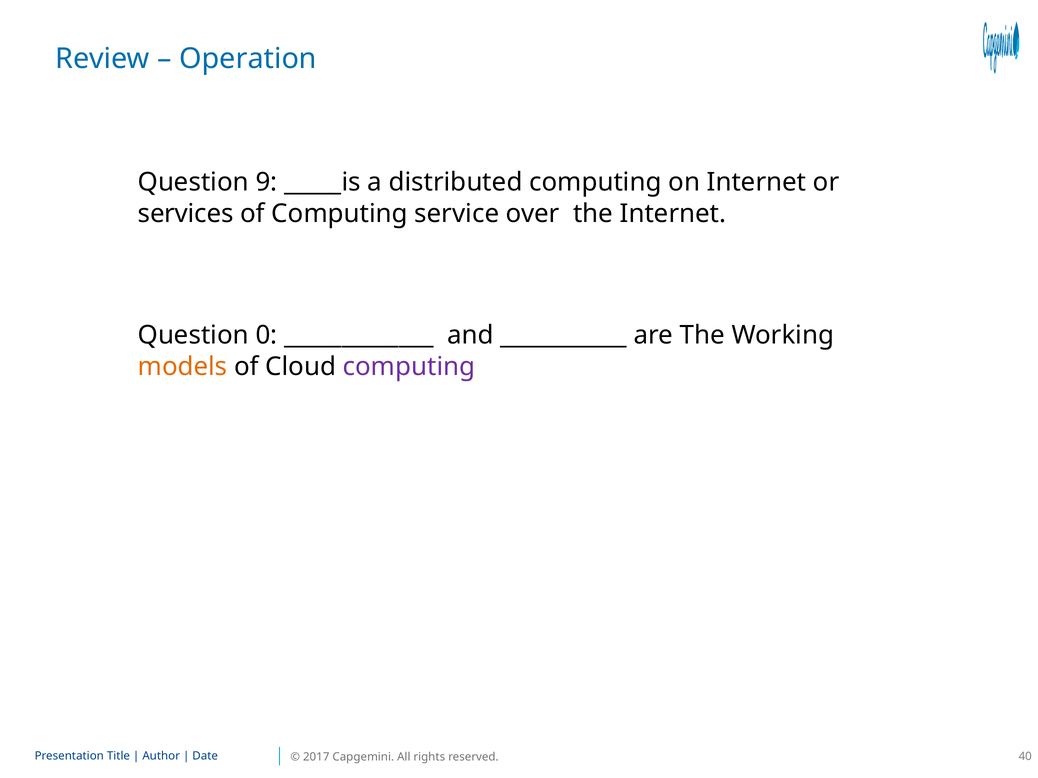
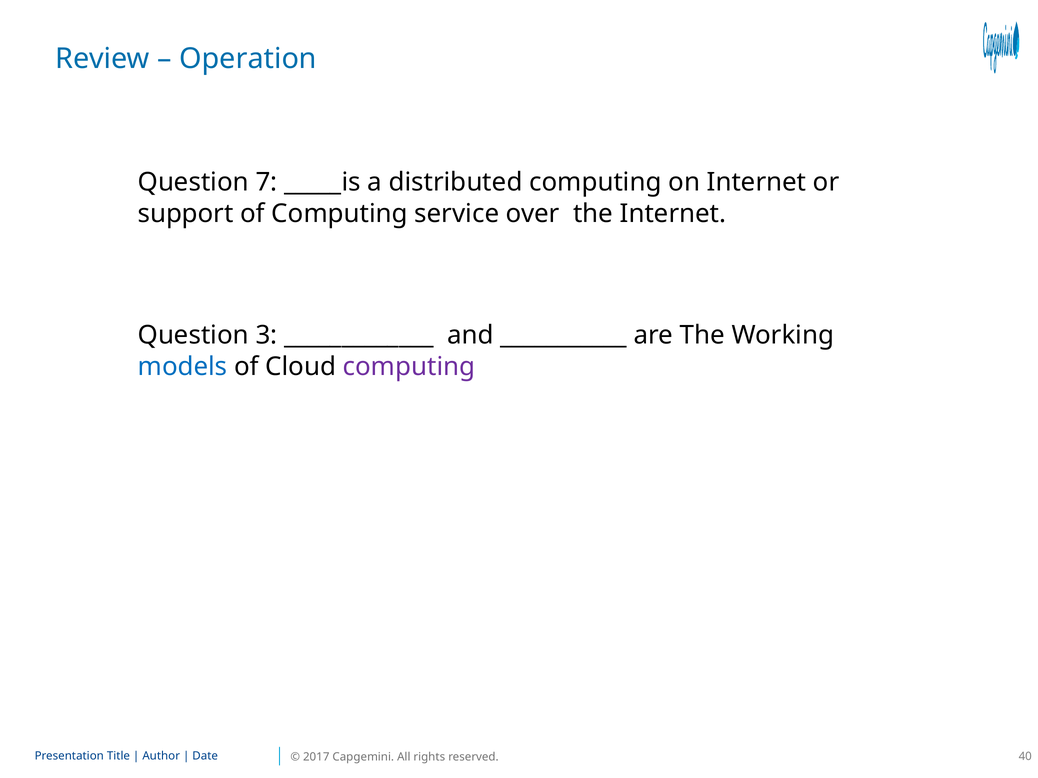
9: 9 -> 7 (266, 182)
services: services -> support (186, 214)
0: 0 -> 3 (266, 335)
models colour: orange -> blue (183, 367)
